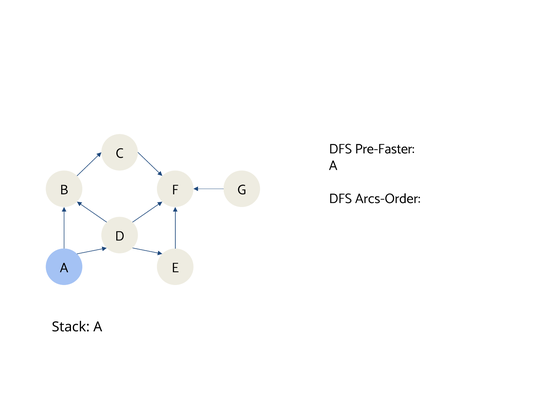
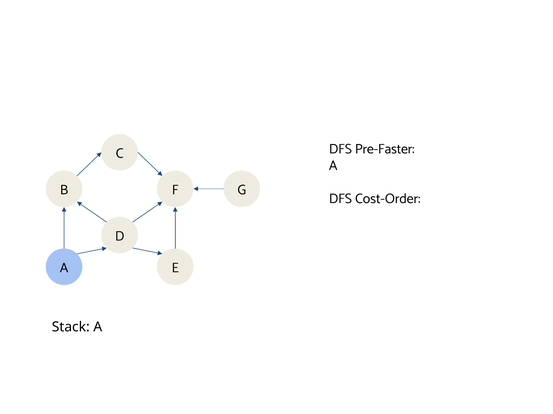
Arcs-Order: Arcs-Order -> Cost-Order (388, 199)
